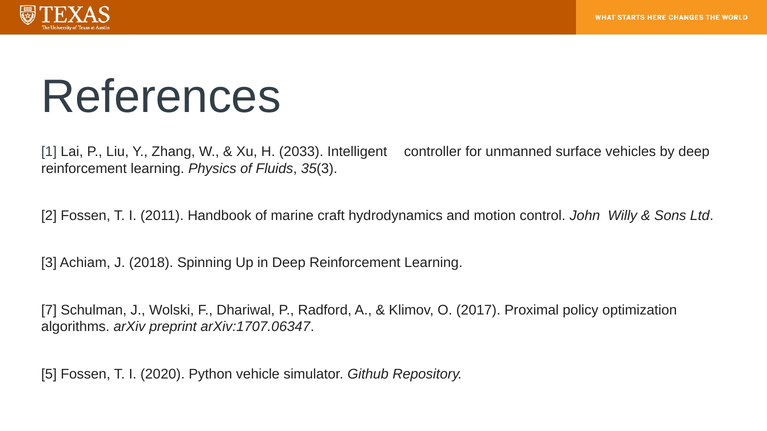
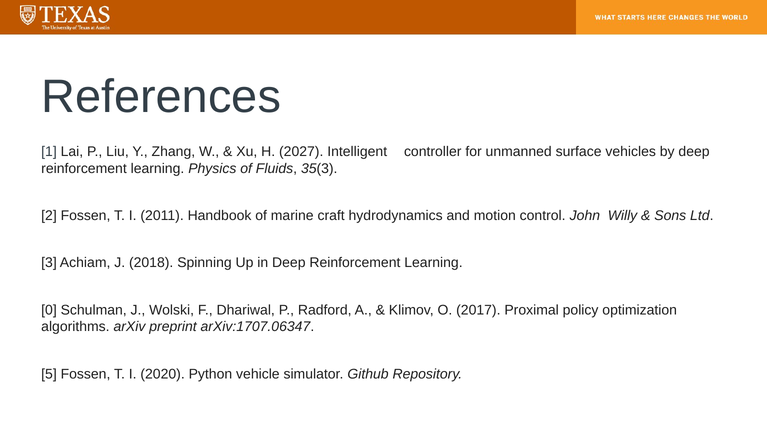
2033: 2033 -> 2027 (301, 152)
7: 7 -> 0 (49, 310)
